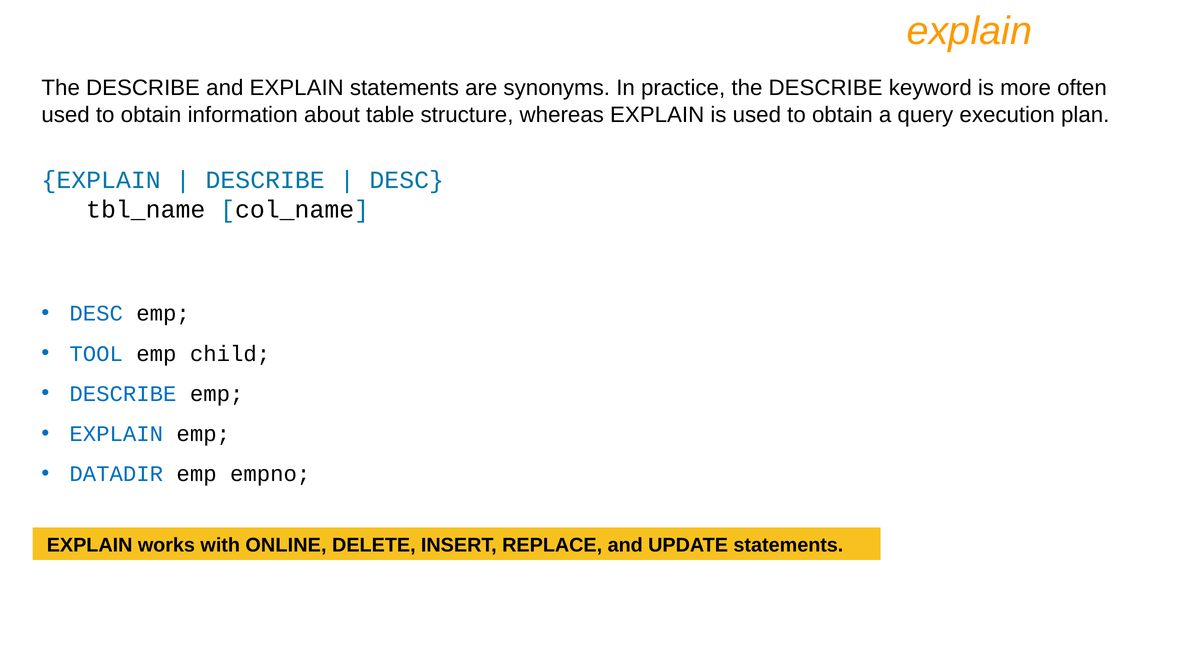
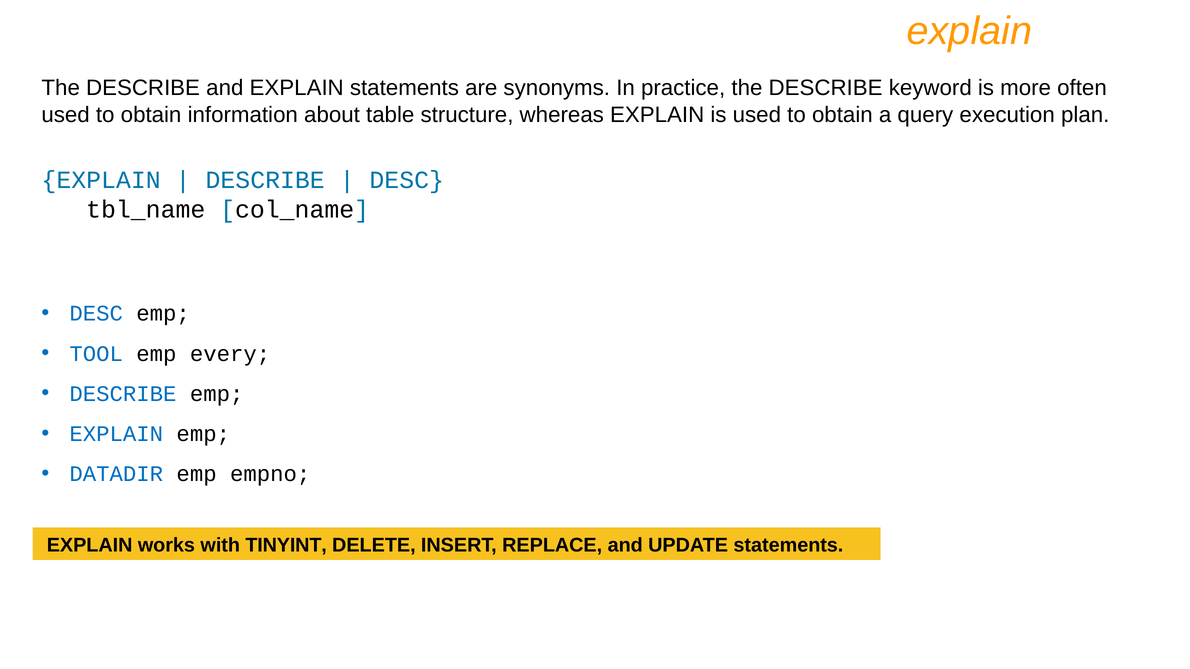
child: child -> every (230, 354)
ONLINE: ONLINE -> TINYINT (286, 545)
